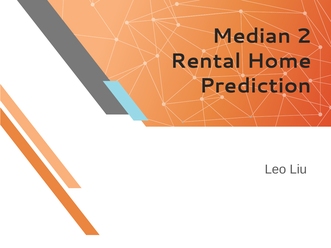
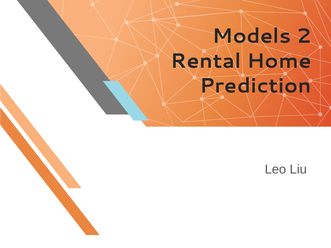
Median: Median -> Models (252, 36)
